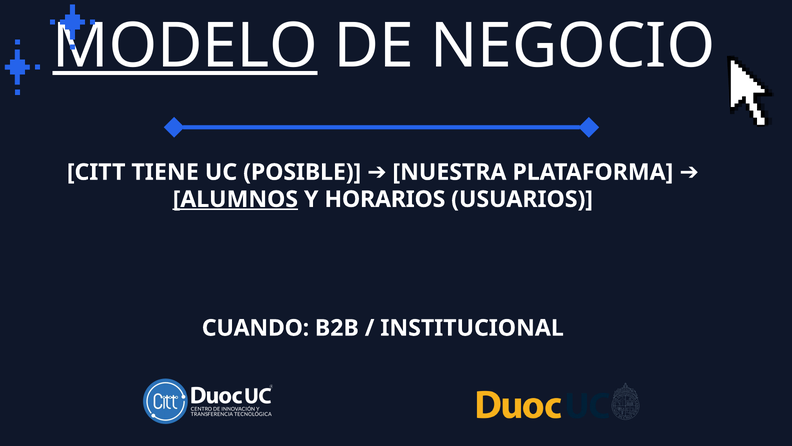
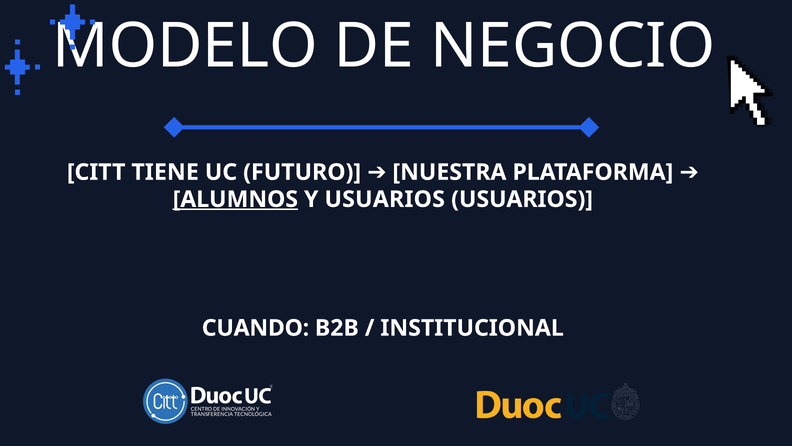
MODELO underline: present -> none (185, 46)
POSIBLE: POSIBLE -> FUTURO (302, 172)
Y HORARIOS: HORARIOS -> USUARIOS (385, 199)
